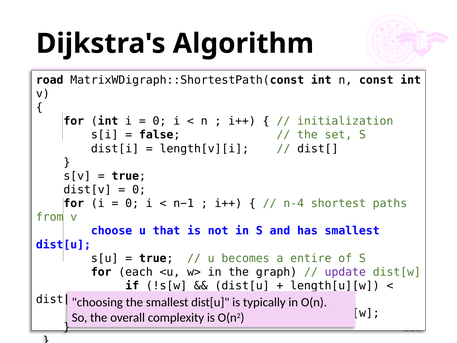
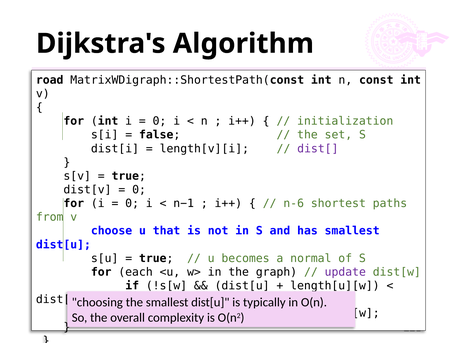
dist[ colour: black -> purple (318, 148)
n-4: n-4 -> n-6 (294, 203)
entire: entire -> normal (311, 258)
